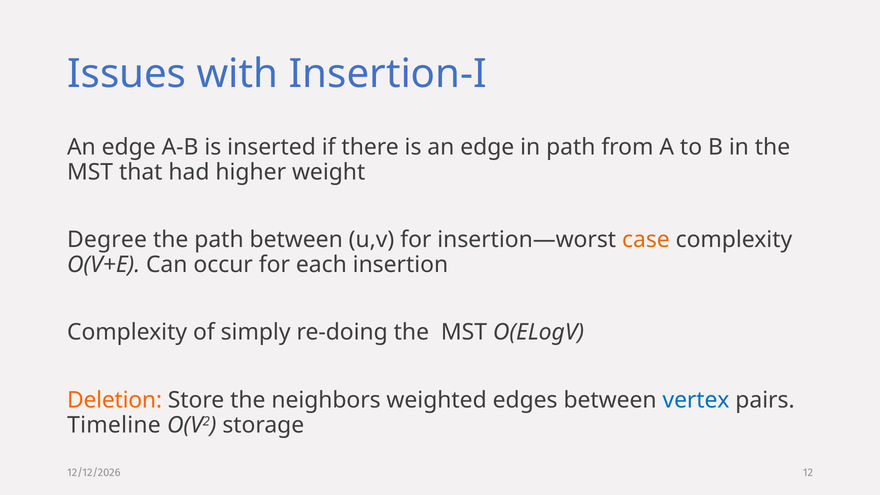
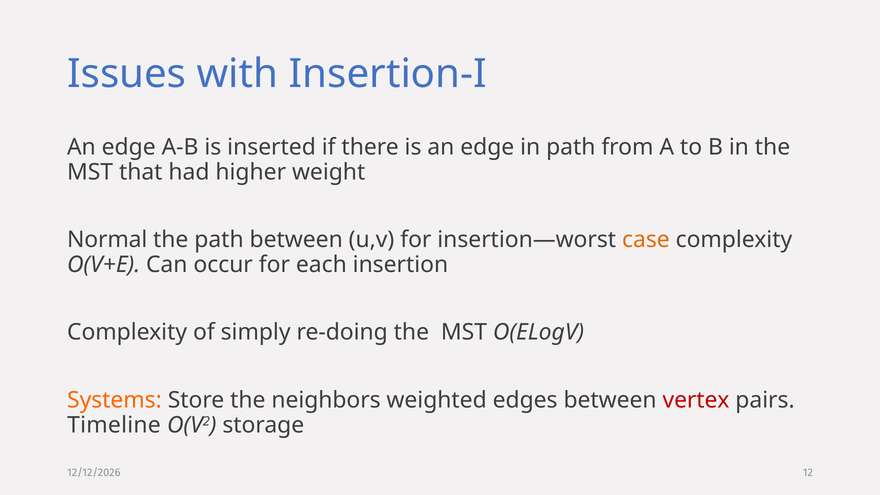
Degree: Degree -> Normal (107, 240)
Deletion: Deletion -> Systems (114, 400)
vertex colour: blue -> red (696, 400)
